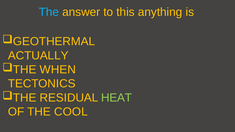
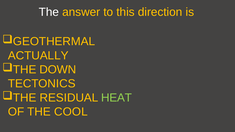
The colour: light blue -> white (49, 12)
anything: anything -> direction (160, 12)
WHEN: WHEN -> DOWN (58, 70)
